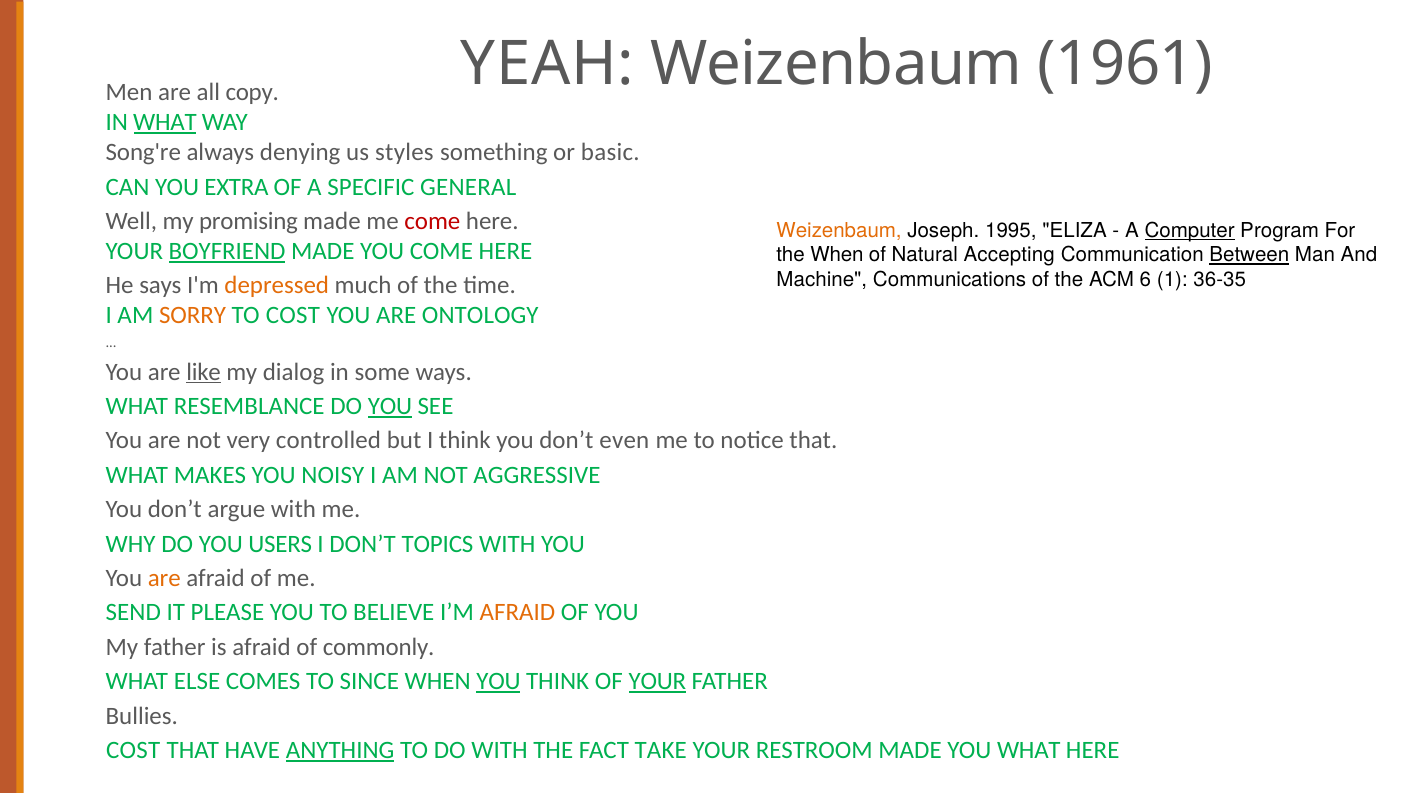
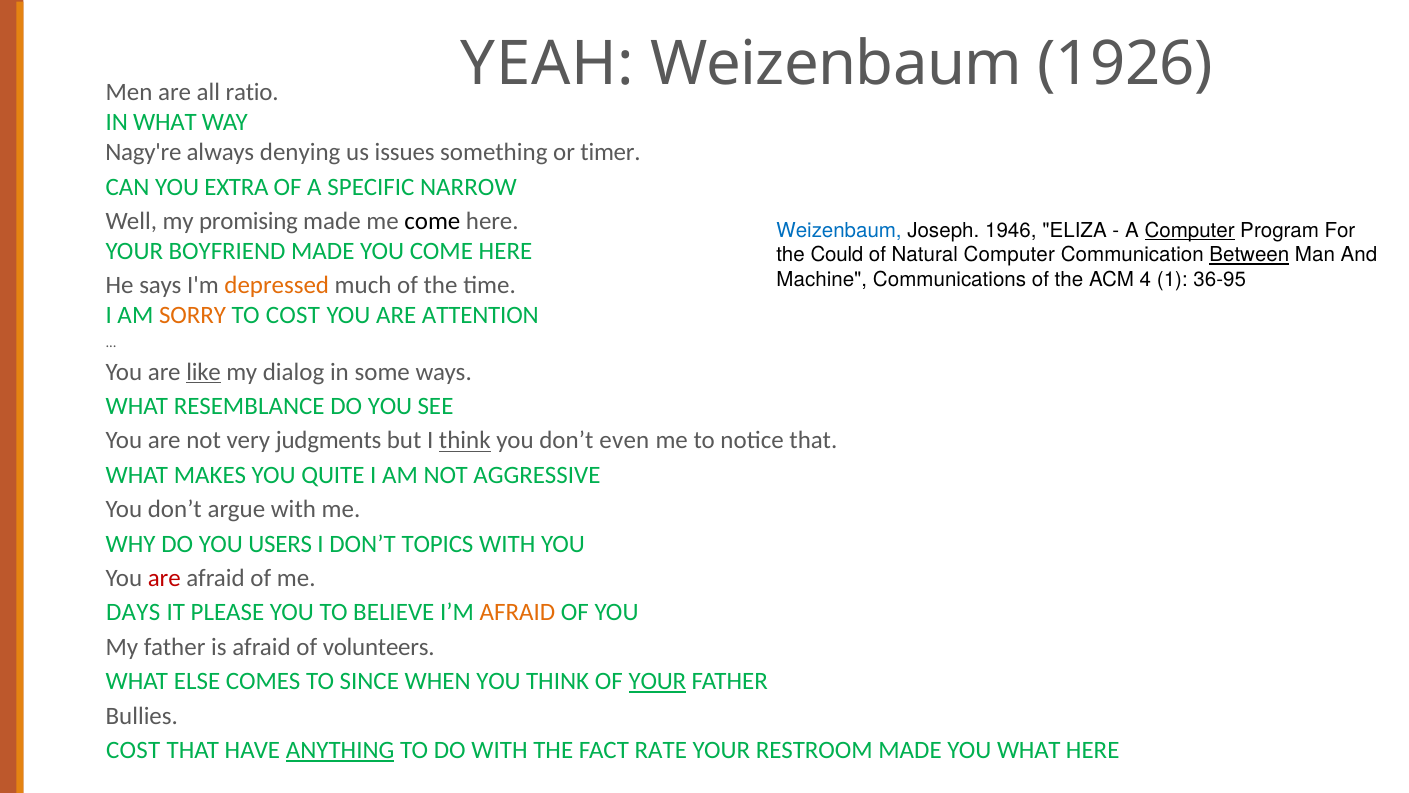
1961: 1961 -> 1926 (1125, 64)
copy: copy -> ratio (252, 92)
WHAT underline: present -> none (165, 122)
Song're: Song're -> Nagy're (143, 152)
styles: styles -> issues (405, 152)
basic: basic -> timer (611, 152)
GENERAL: GENERAL -> NARROW (468, 187)
come colour: red -> black (432, 221)
Weizenbaum colour: orange -> blue (839, 230)
1995: 1995 -> 1946 (1011, 230)
BOYFRIEND underline: present -> none (227, 251)
the When: When -> Could (837, 255)
Natural Accepting: Accepting -> Computer (1009, 255)
6: 6 -> 4 (1145, 280)
36-35: 36-35 -> 36-95 (1220, 280)
ONTOLOGY: ONTOLOGY -> ATTENTION (480, 315)
YOU underline: present -> none (390, 406)
controlled: controlled -> judgments (329, 441)
think underline: none -> present (465, 441)
NOISY: NOISY -> QUITE (333, 475)
are colour: orange -> red (164, 578)
SEND: SEND -> DAYS (133, 612)
commonly: commonly -> volunteers (379, 647)
YOU underline: present -> none (498, 681)
TAKE: TAKE -> RATE (661, 750)
